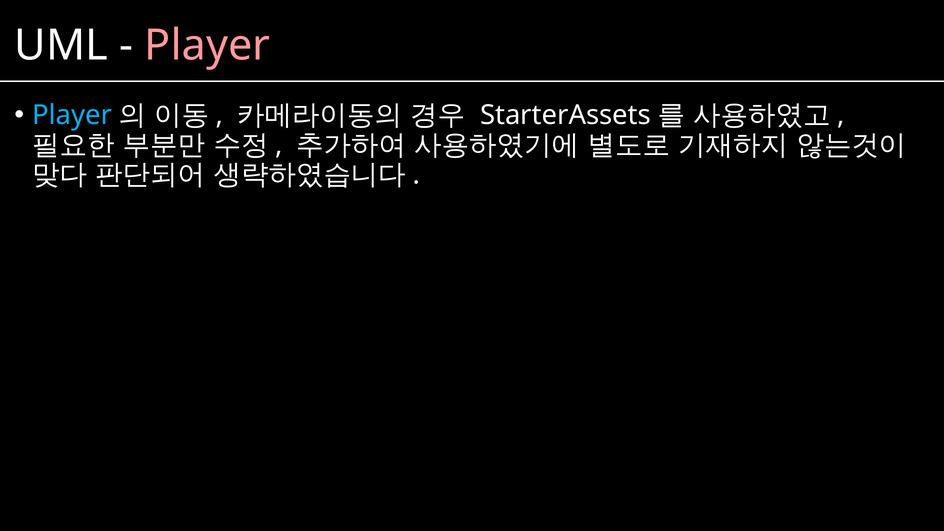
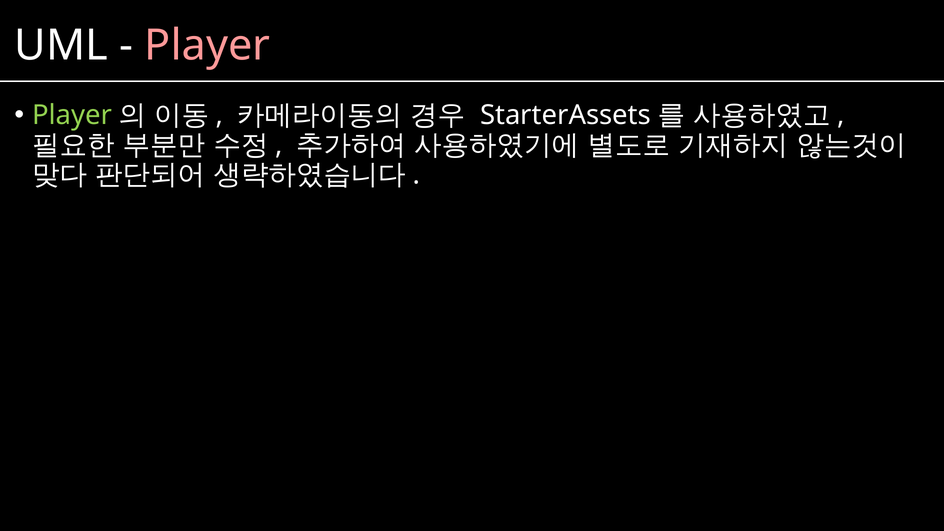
Player colour: light blue -> light green (72, 115)
